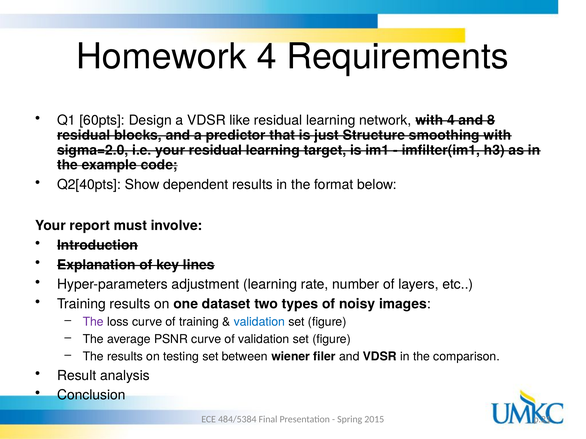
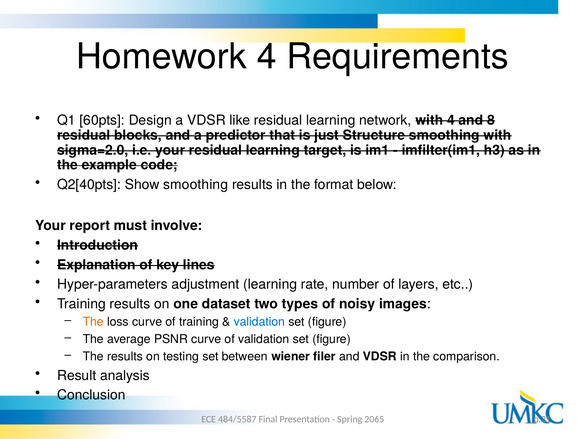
Show dependent: dependent -> smoothing (196, 185)
The colour: purple -> orange (93, 322)
484/5384: 484/5384 -> 484/5587 (237, 420)
2015: 2015 -> 2065 (374, 420)
